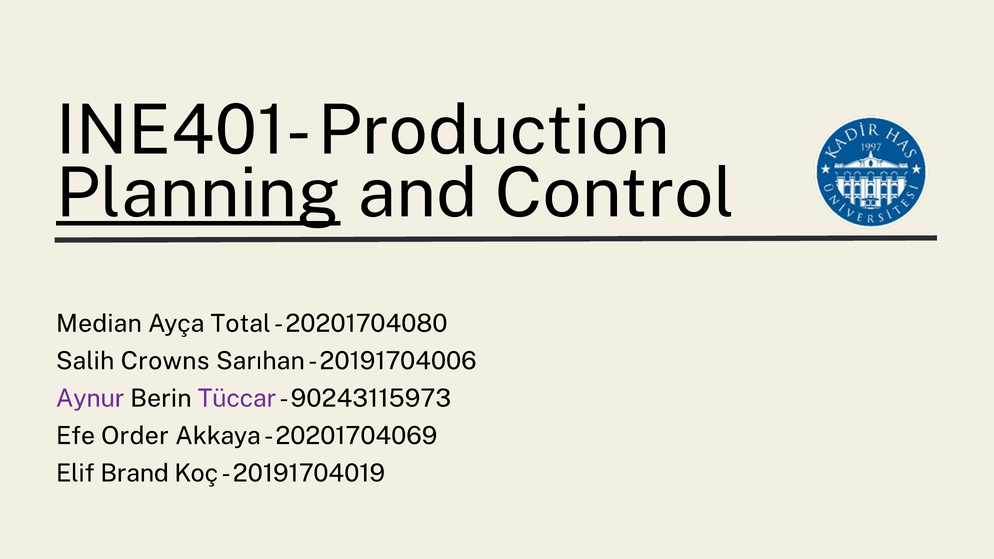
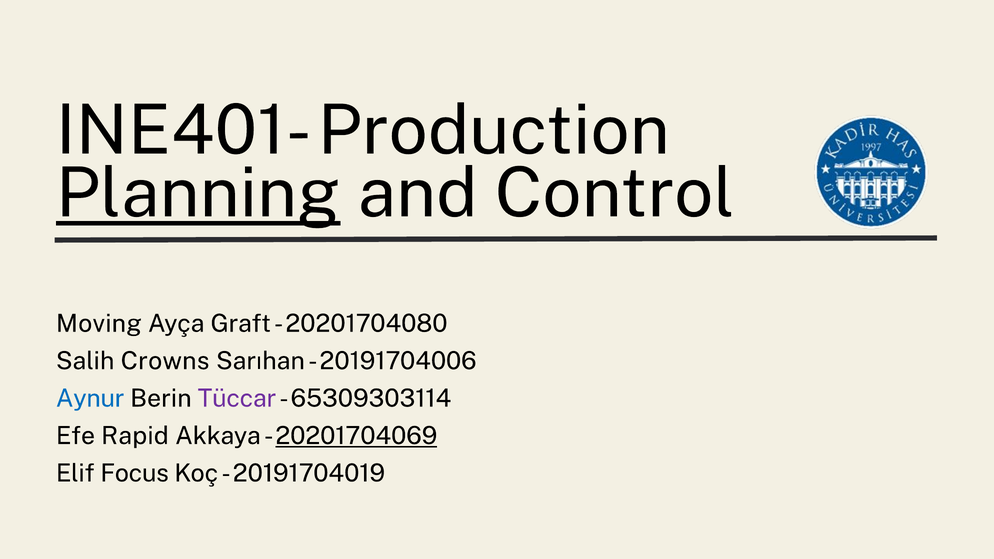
Median: Median -> Moving (99, 324)
Total: Total -> Graft (241, 324)
Aynur colour: purple -> blue (90, 398)
90243115973: 90243115973 -> 65309303114 (371, 398)
Order: Order -> Rapid (135, 436)
20201704069 underline: none -> present (356, 436)
Brand: Brand -> Focus (135, 473)
